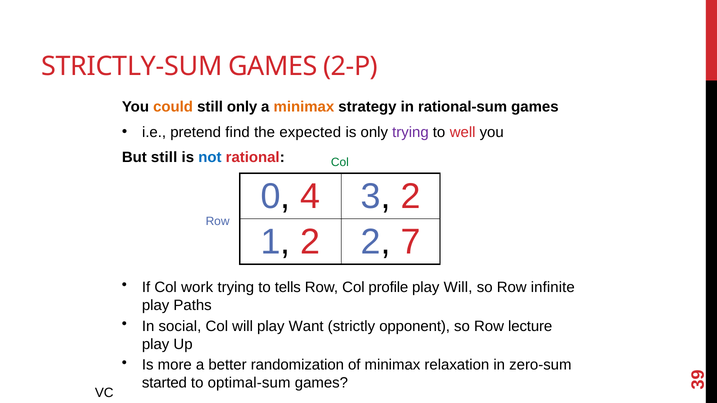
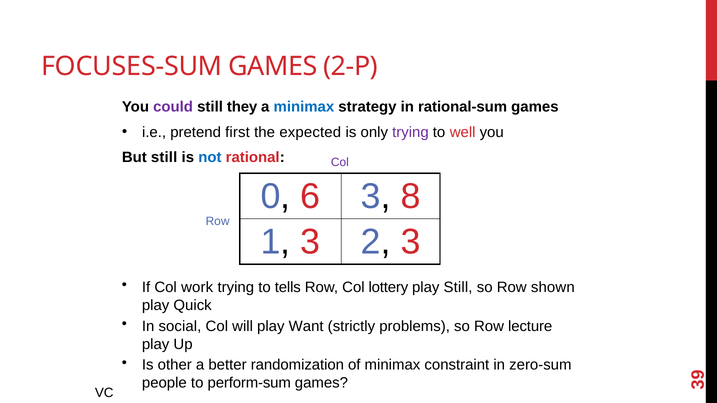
STRICTLY-SUM: STRICTLY-SUM -> FOCUSES-SUM (132, 66)
could colour: orange -> purple (173, 107)
still only: only -> they (242, 107)
minimax colour: orange -> blue (304, 107)
find: find -> first (238, 132)
Col colour: green -> purple (340, 163)
4: 4 -> 6 (310, 197)
3 2: 2 -> 8 (410, 197)
1 2: 2 -> 3 (310, 242)
2 7: 7 -> 3 (410, 242)
profile: profile -> lottery (388, 288)
play Will: Will -> Still (458, 288)
infinite: infinite -> shown (553, 288)
Paths: Paths -> Quick (193, 306)
opponent: opponent -> problems (415, 326)
more: more -> other (175, 365)
relaxation: relaxation -> constraint (457, 365)
started: started -> people (164, 383)
optimal-sum: optimal-sum -> perform-sum (249, 383)
